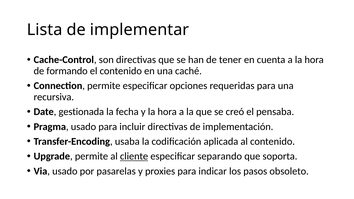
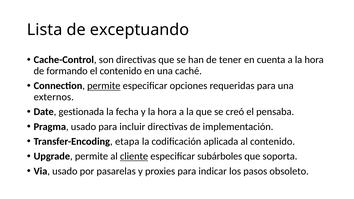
implementar: implementar -> exceptuando (140, 30)
permite underline: none -> present (104, 86)
recursiva: recursiva -> externos (54, 97)
usaba: usaba -> etapa (127, 142)
separando: separando -> subárboles (220, 156)
